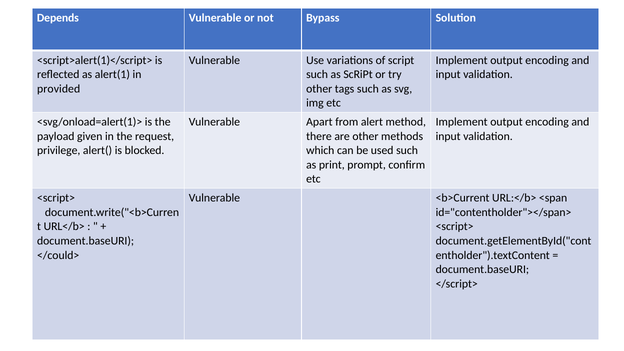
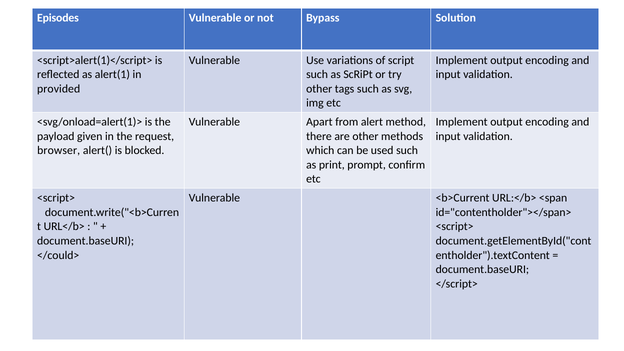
Depends: Depends -> Episodes (58, 18)
privilege: privilege -> browser (59, 151)
